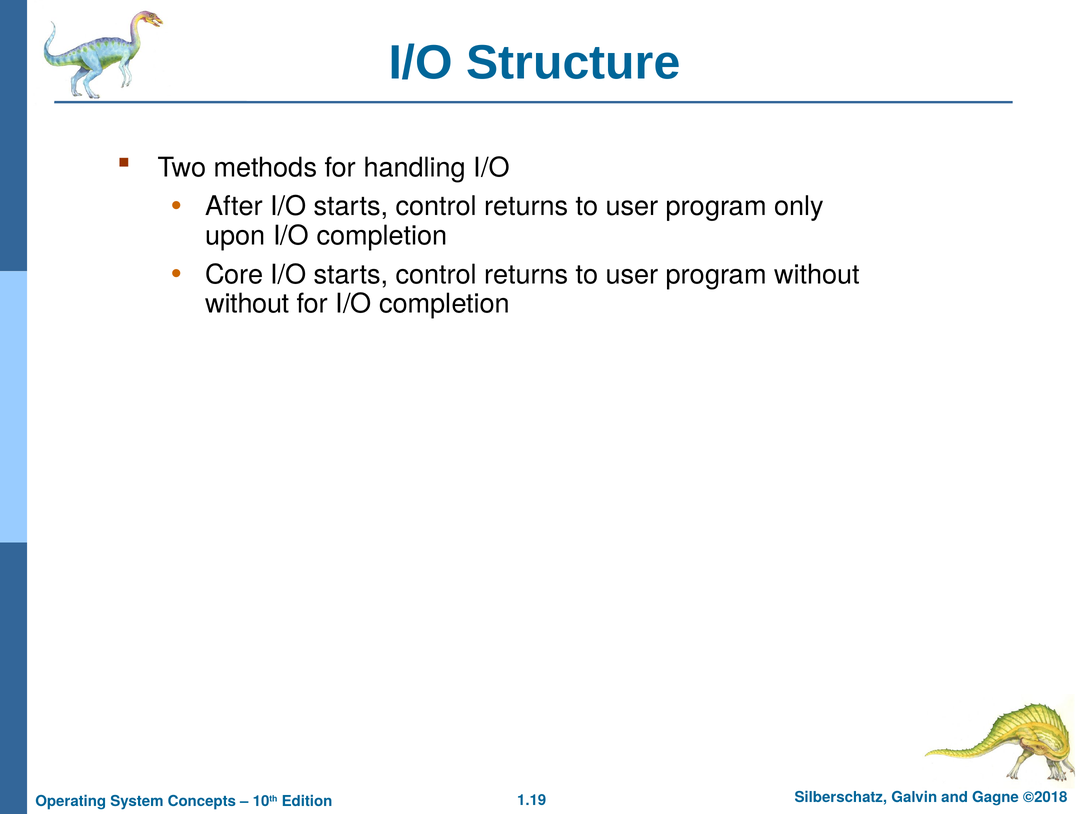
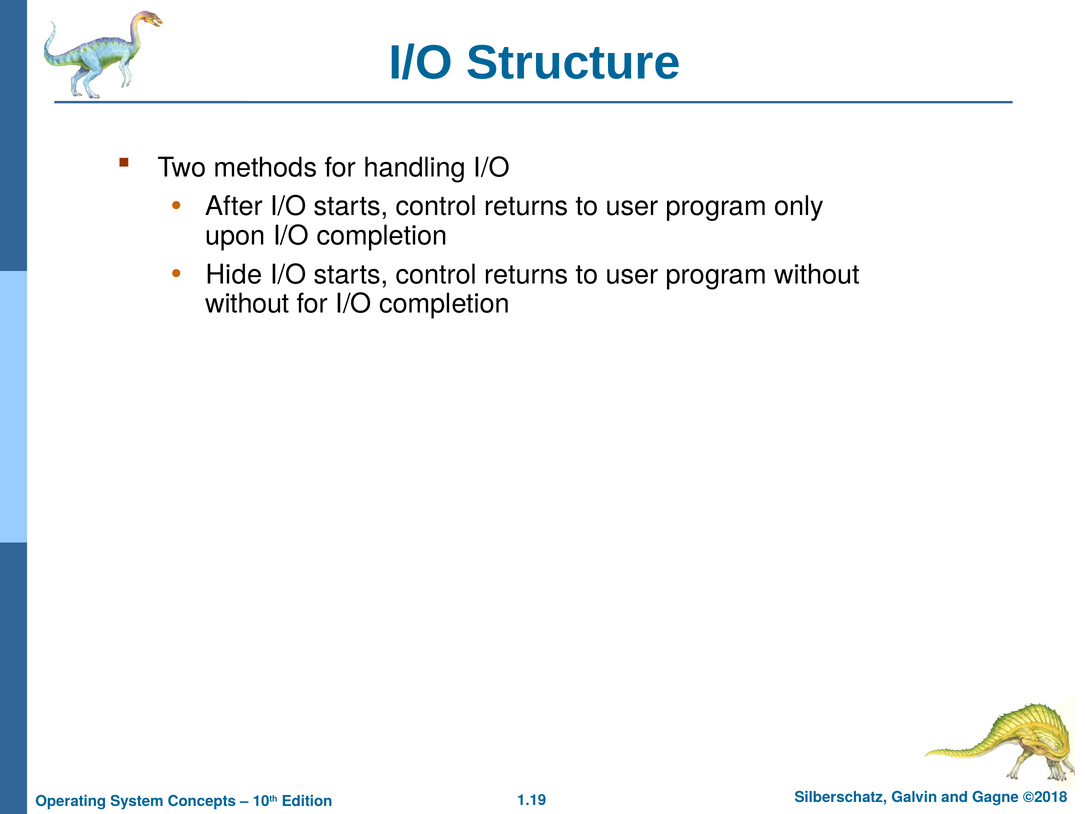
Core: Core -> Hide (234, 274)
